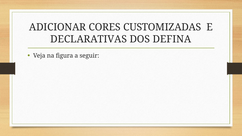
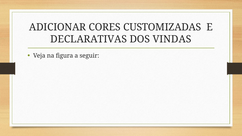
DEFINA: DEFINA -> VINDAS (172, 39)
